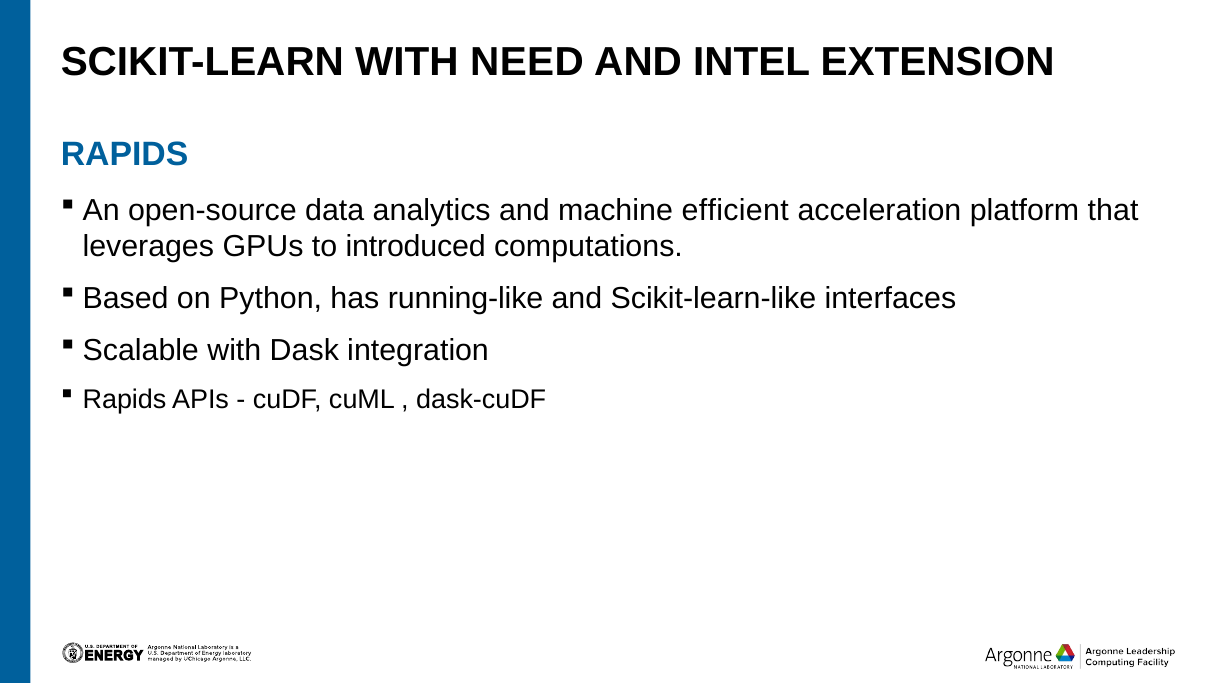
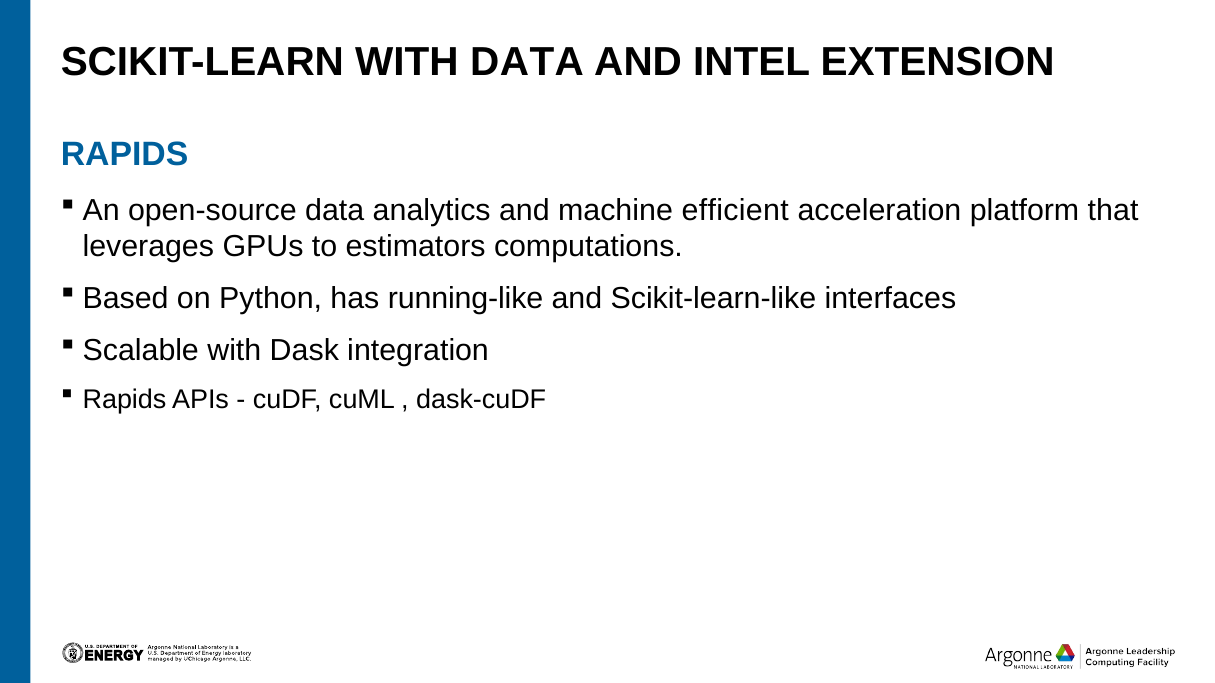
WITH NEED: NEED -> DATA (527, 62)
introduced: introduced -> estimators (416, 247)
